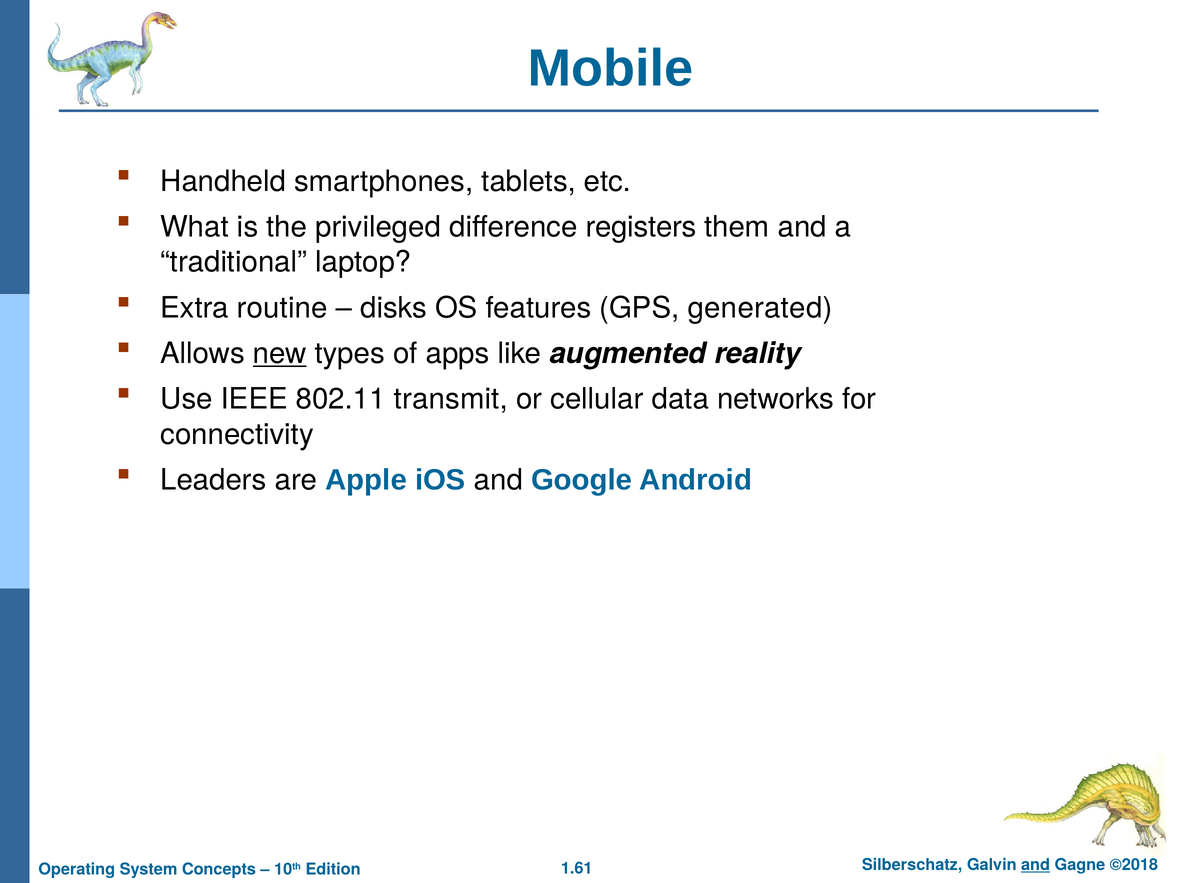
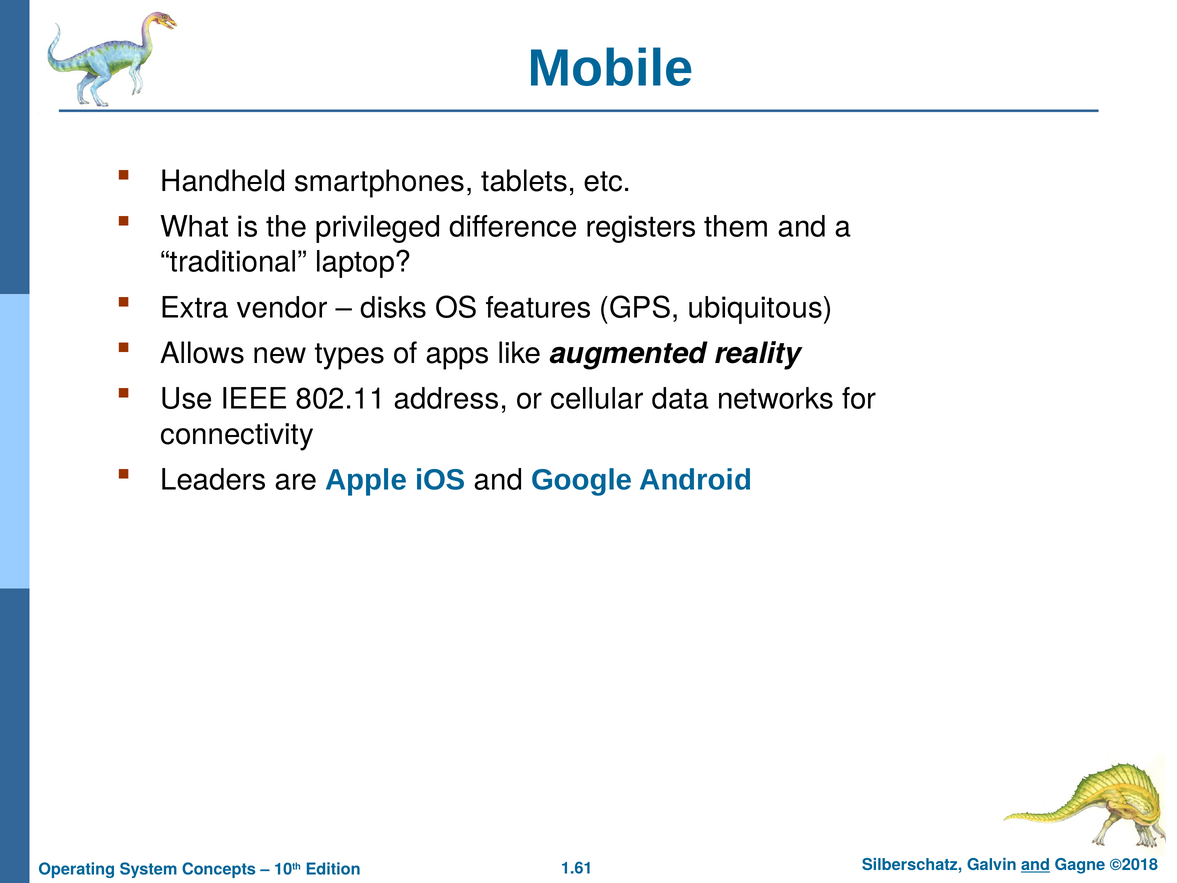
routine: routine -> vendor (282, 308)
generated: generated -> ubiquitous (760, 308)
new underline: present -> none (280, 353)
transmit: transmit -> address (451, 399)
